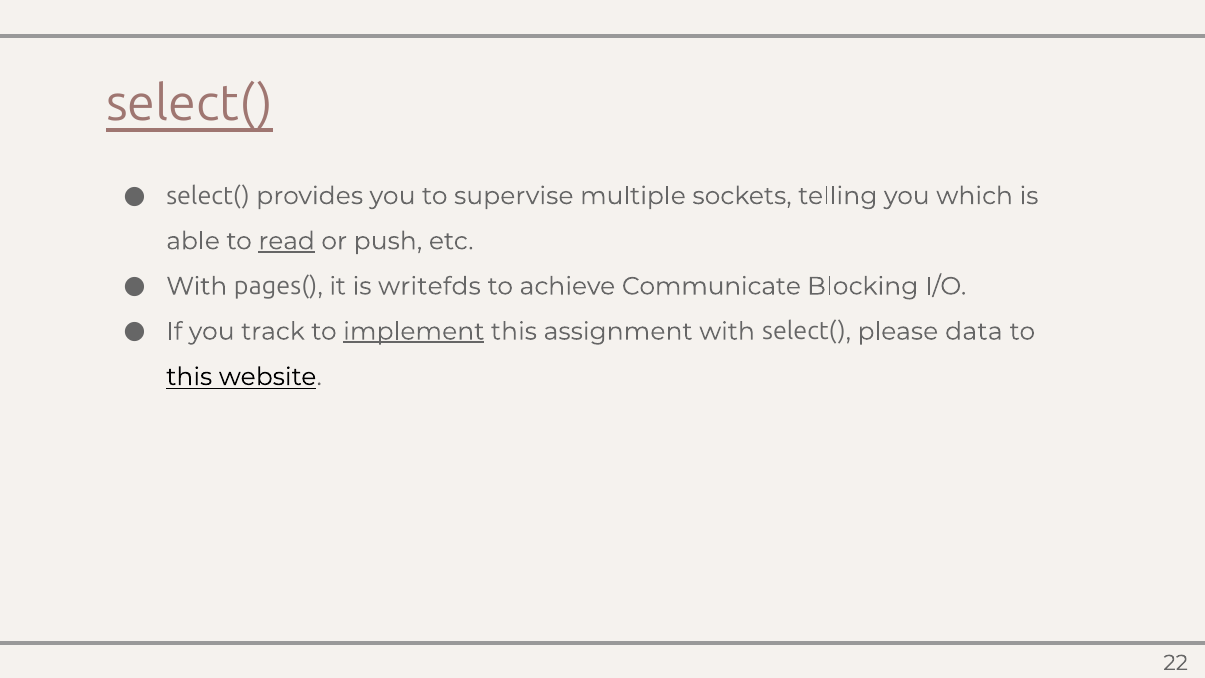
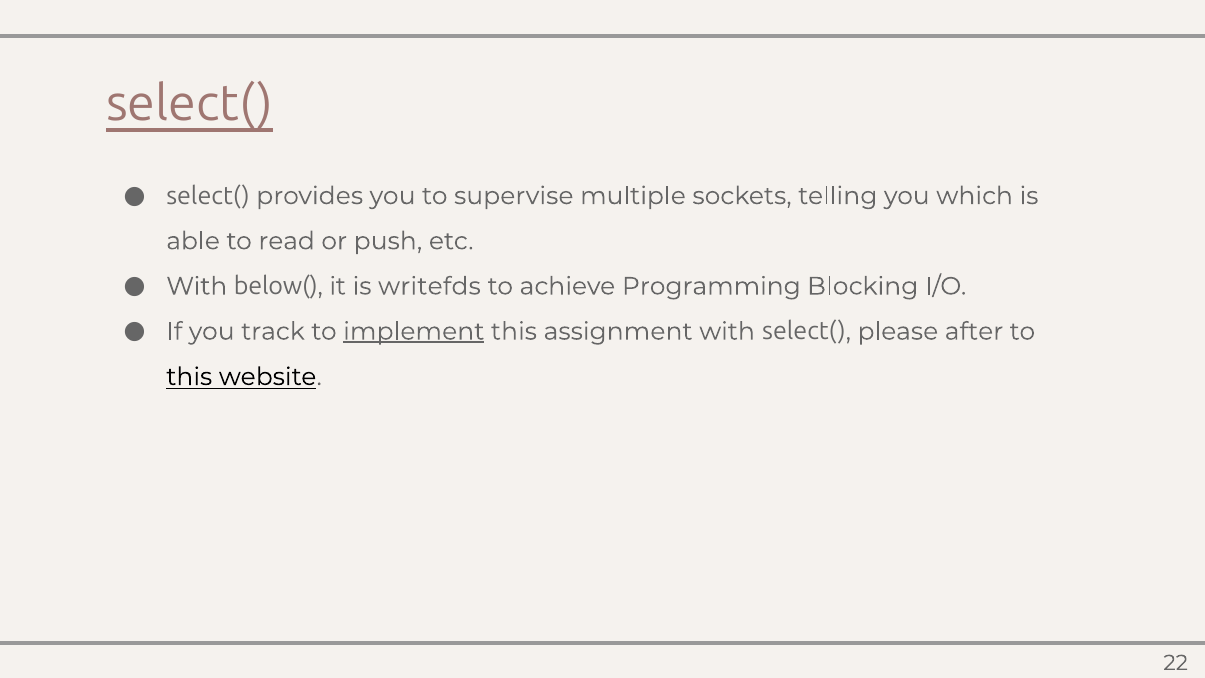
read underline: present -> none (287, 241)
pages(: pages( -> below( (276, 286)
Communicate: Communicate -> Programming (711, 286)
data: data -> after (974, 331)
